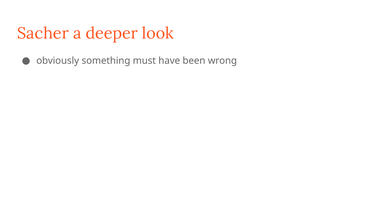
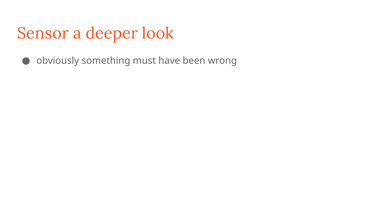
Sacher: Sacher -> Sensor (43, 33)
